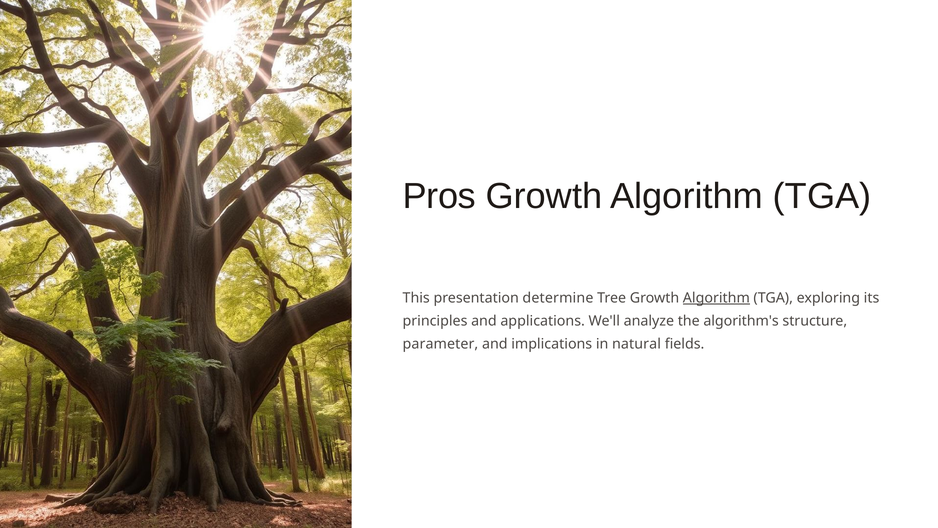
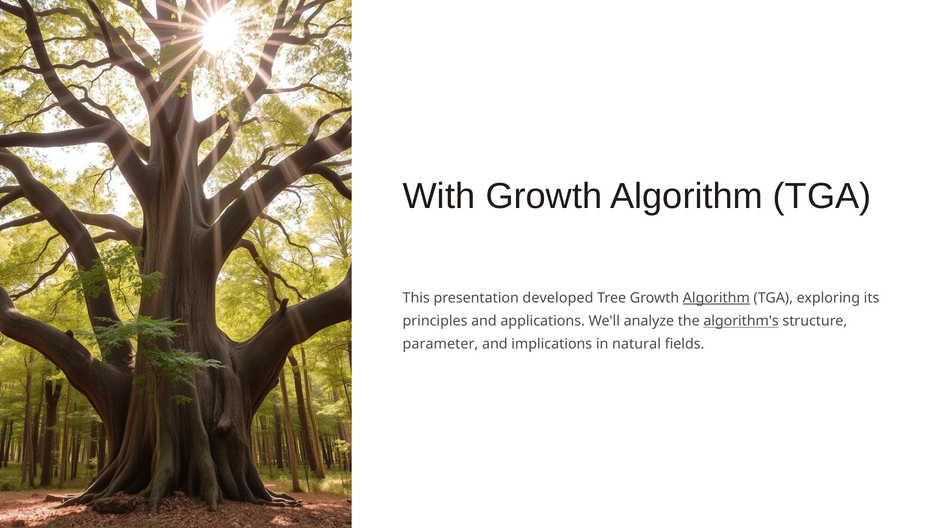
Pros: Pros -> With (439, 196)
determine: determine -> developed (558, 298)
algorithm's underline: none -> present (741, 321)
